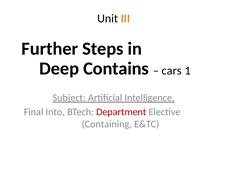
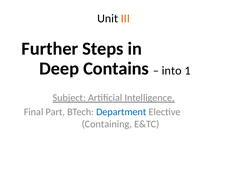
cars: cars -> into (172, 71)
Into: Into -> Part (55, 112)
Department colour: red -> blue (121, 112)
